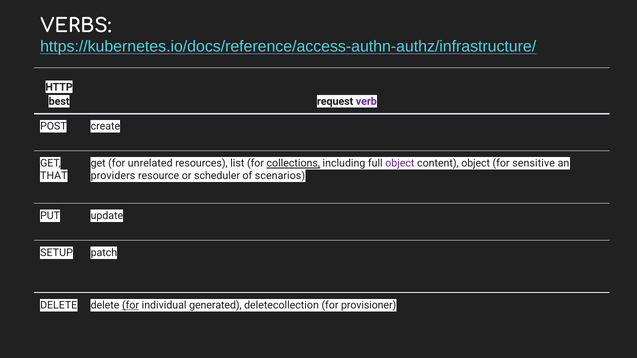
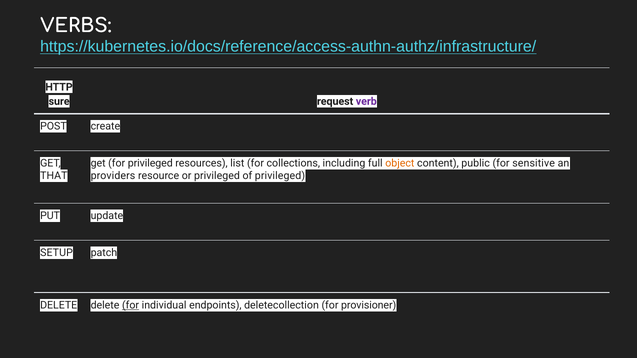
best: best -> sure (59, 101)
for unrelated: unrelated -> privileged (150, 164)
collections underline: present -> none (293, 164)
object colour: purple -> orange (400, 164)
content object: object -> public (476, 164)
or scheduler: scheduler -> privileged (217, 176)
of scenarios: scenarios -> privileged (280, 176)
generated: generated -> endpoints (215, 305)
